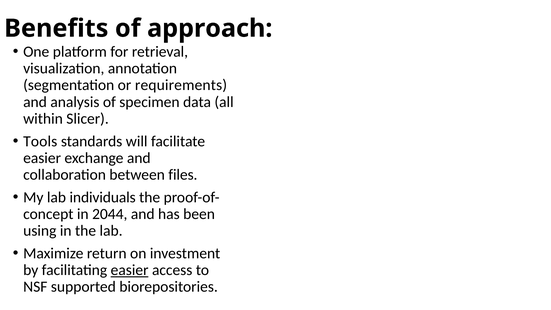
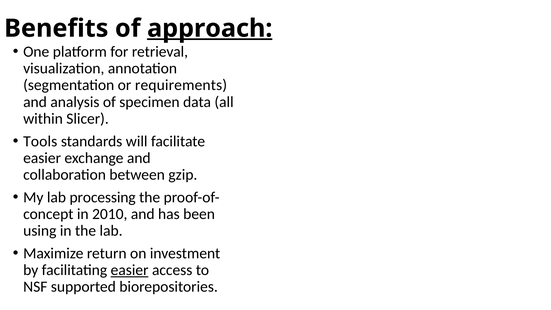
approach underline: none -> present (210, 28)
files: files -> gzip (183, 175)
individuals: individuals -> processing (103, 197)
2044: 2044 -> 2010 (110, 214)
